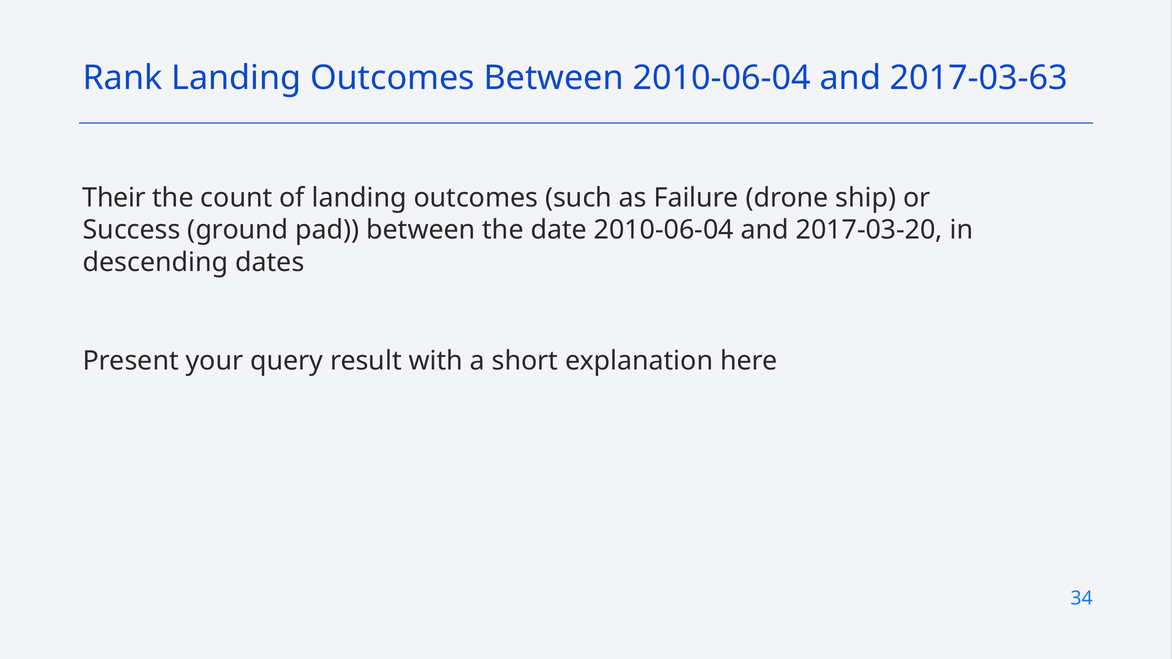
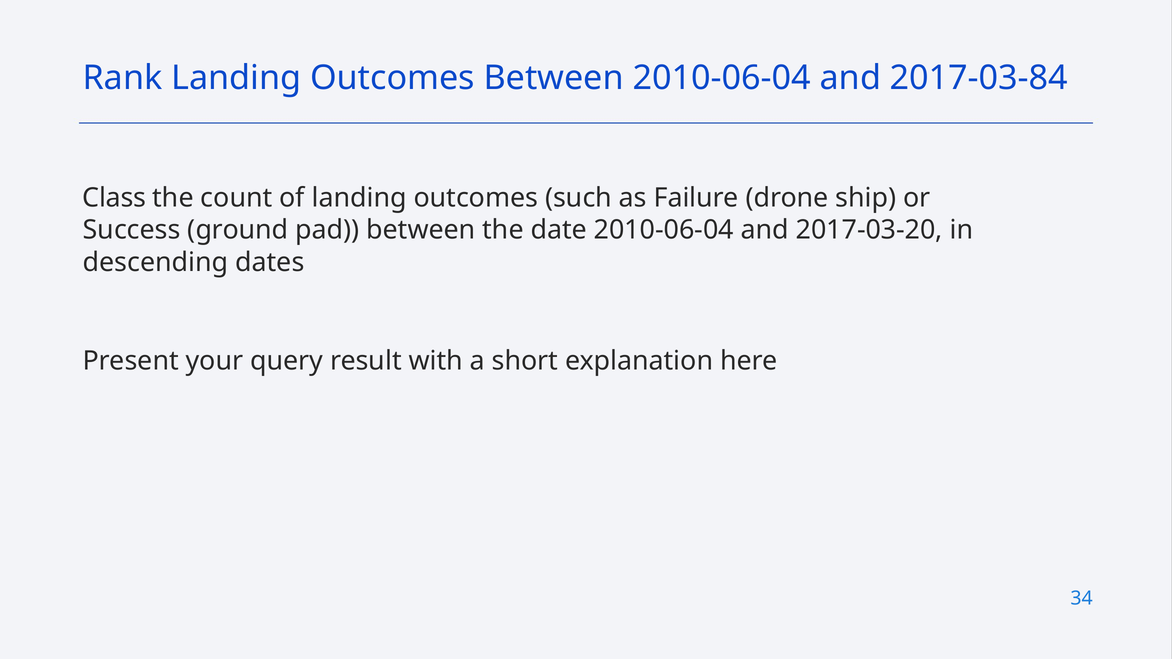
2017-03-63: 2017-03-63 -> 2017-03-84 (979, 78)
Their: Their -> Class (114, 198)
